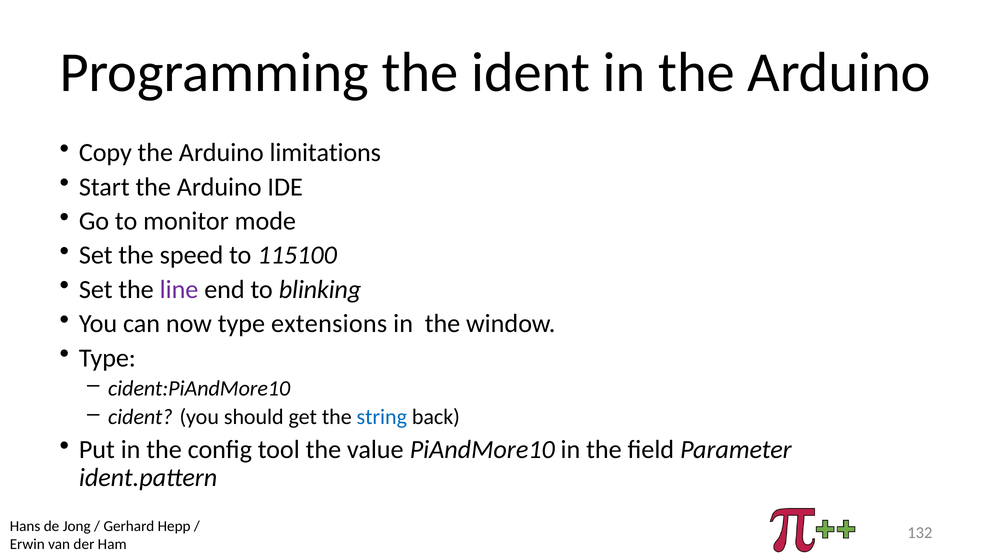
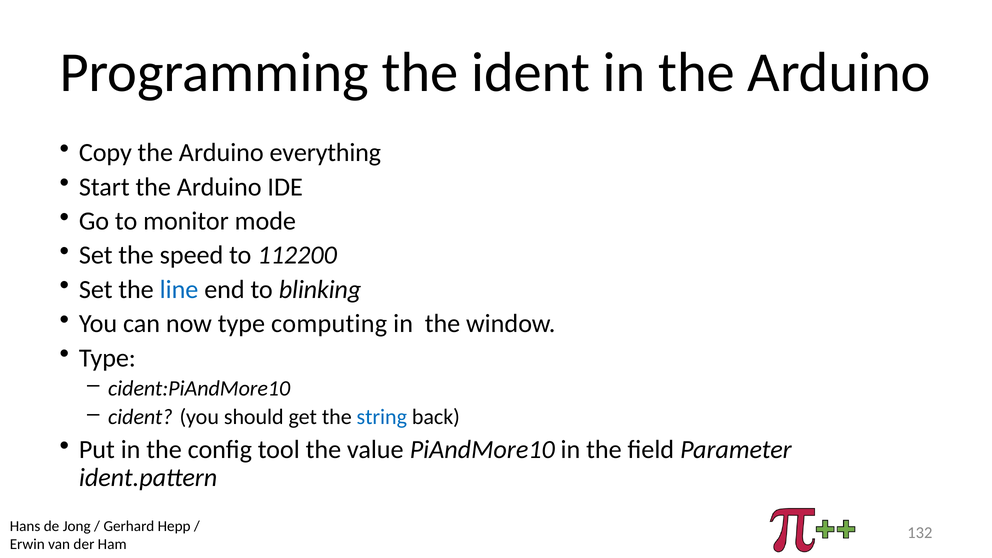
limitations: limitations -> everything (325, 153)
115100: 115100 -> 112200 (297, 255)
line colour: purple -> blue (179, 290)
extensions: extensions -> computing (329, 324)
